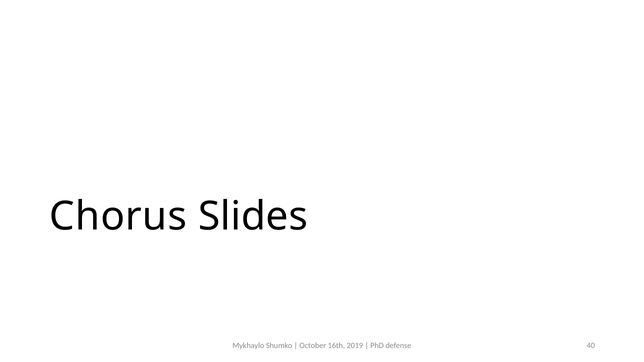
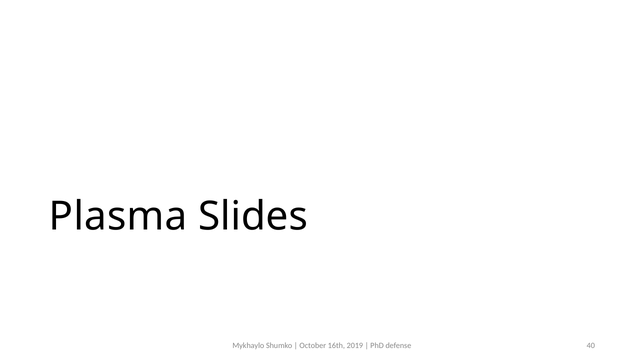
Chorus: Chorus -> Plasma (118, 217)
